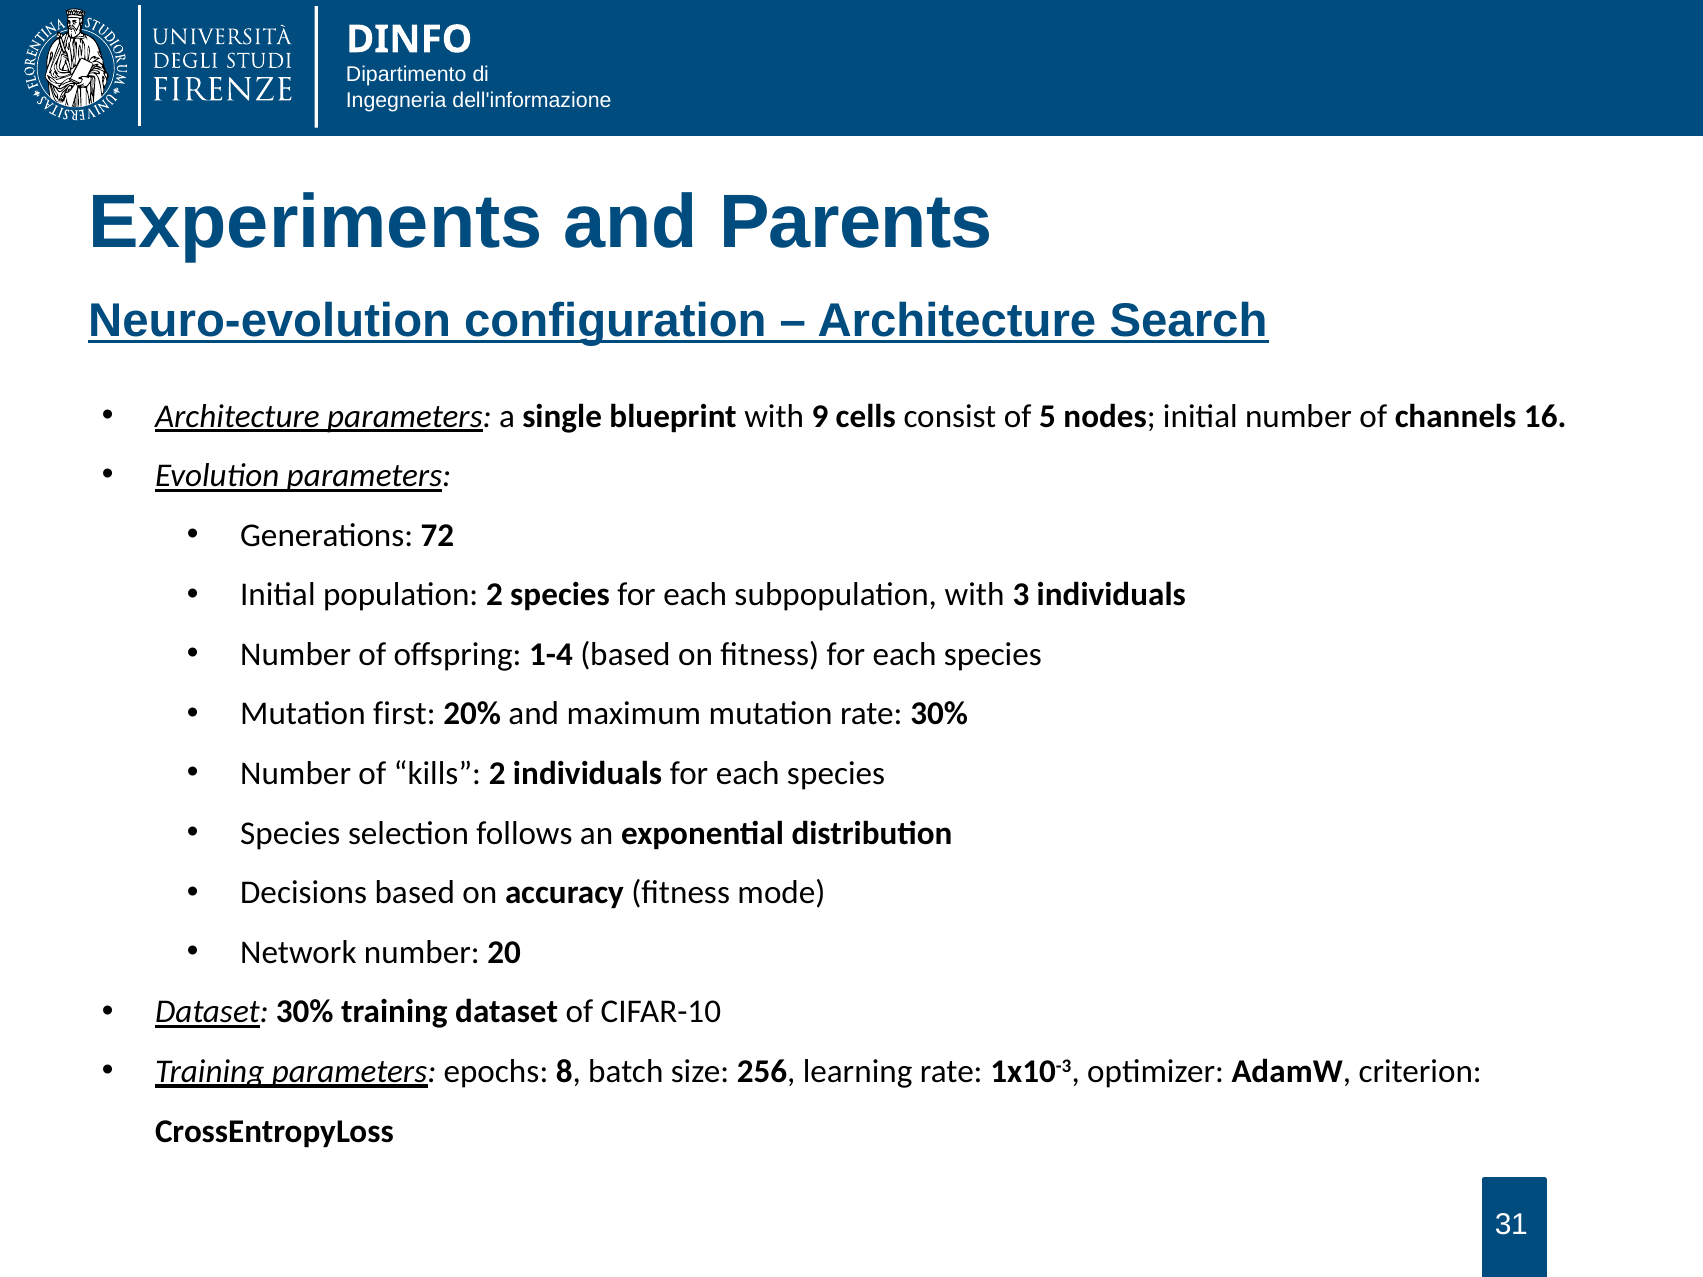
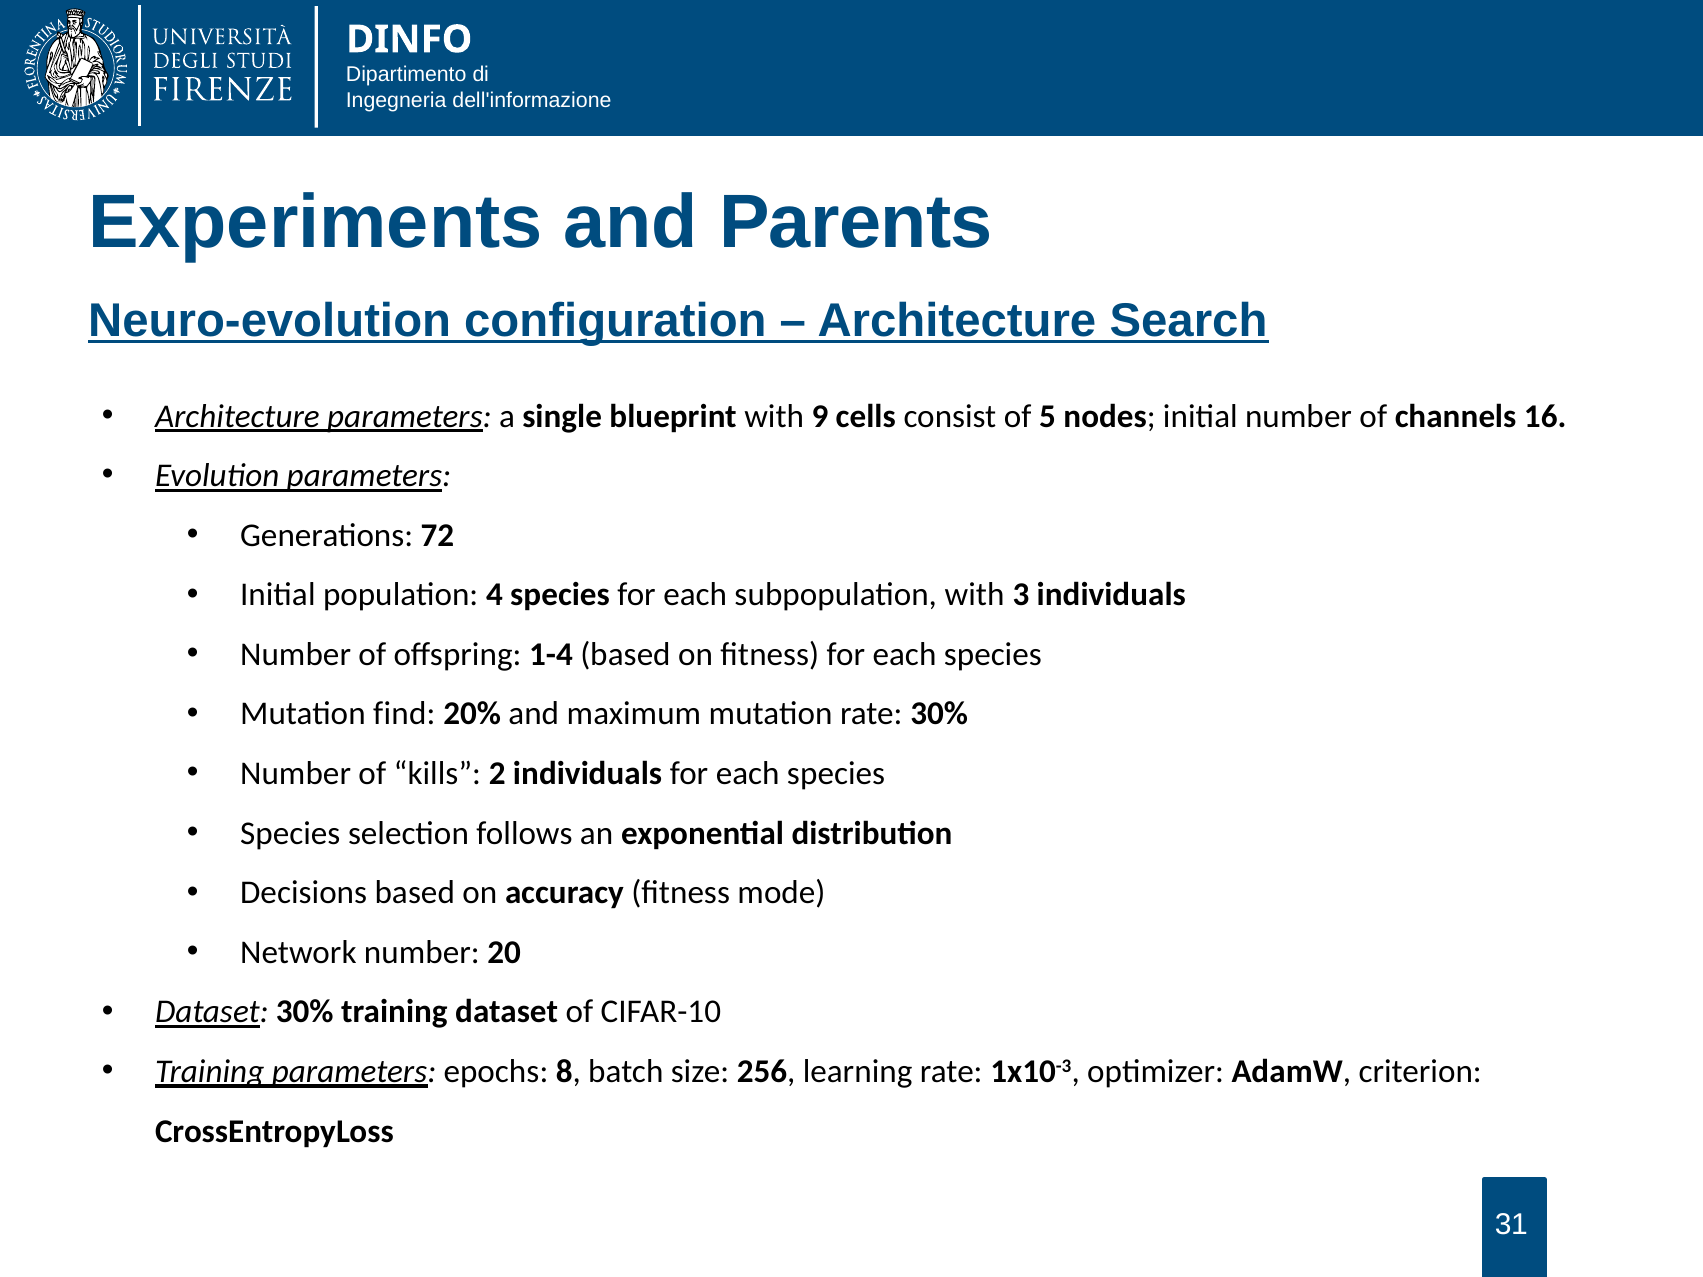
population 2: 2 -> 4 (494, 595)
first: first -> find (404, 714)
